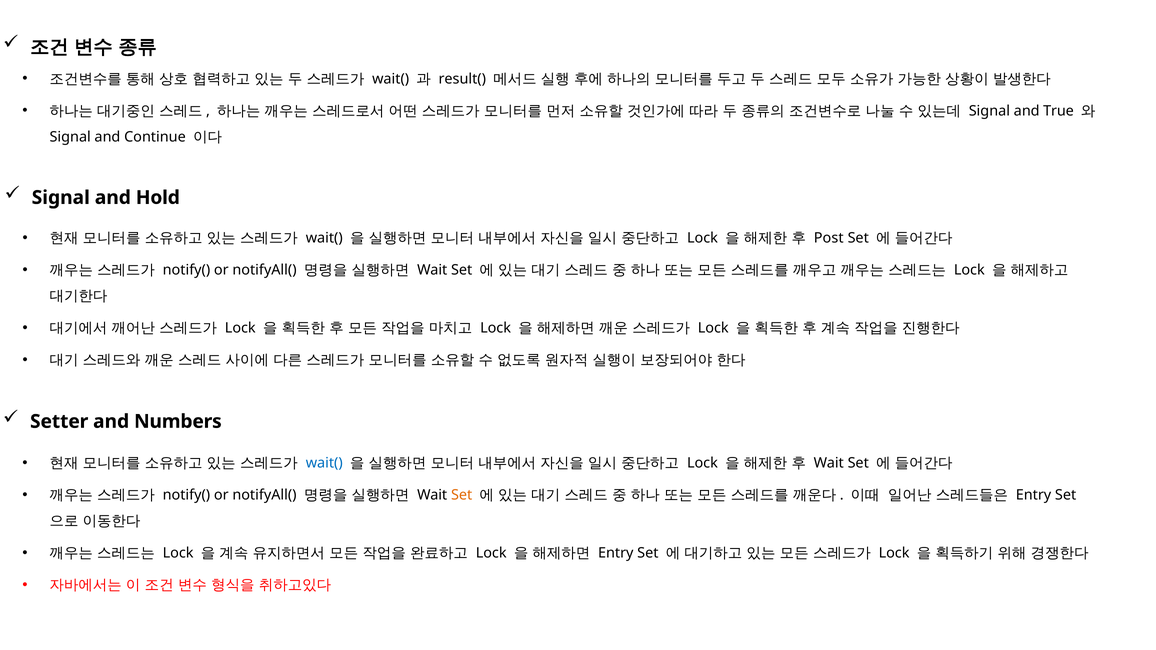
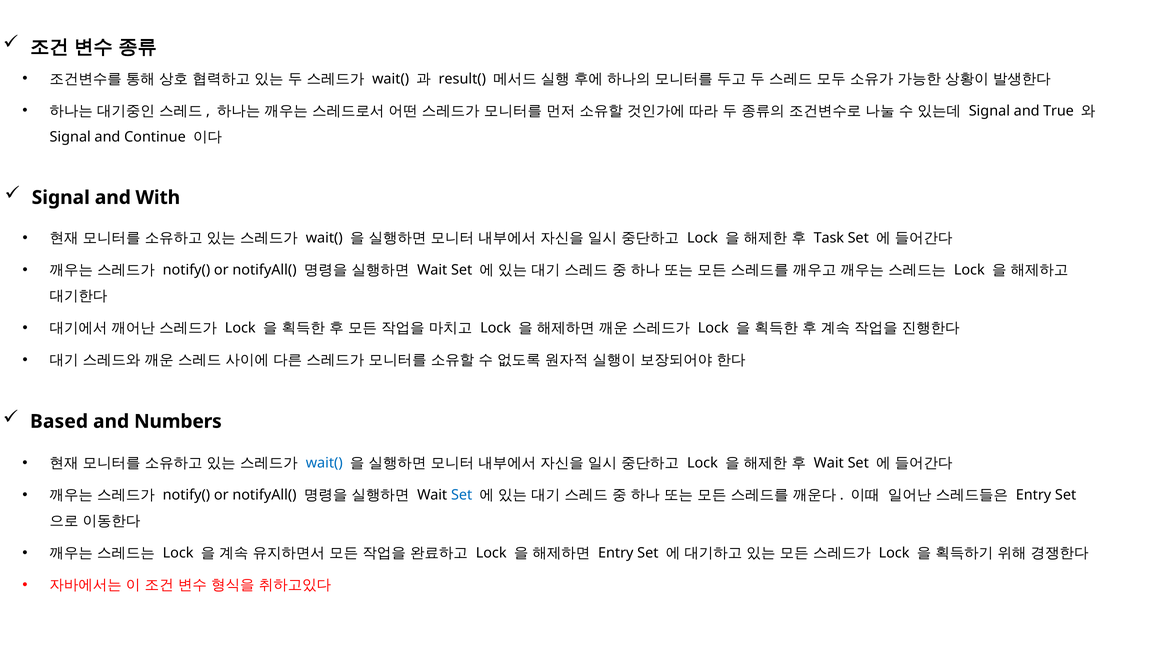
Hold: Hold -> With (158, 198)
Post: Post -> Task (829, 238)
Setter: Setter -> Based (59, 422)
Set colour: orange -> blue (462, 495)
